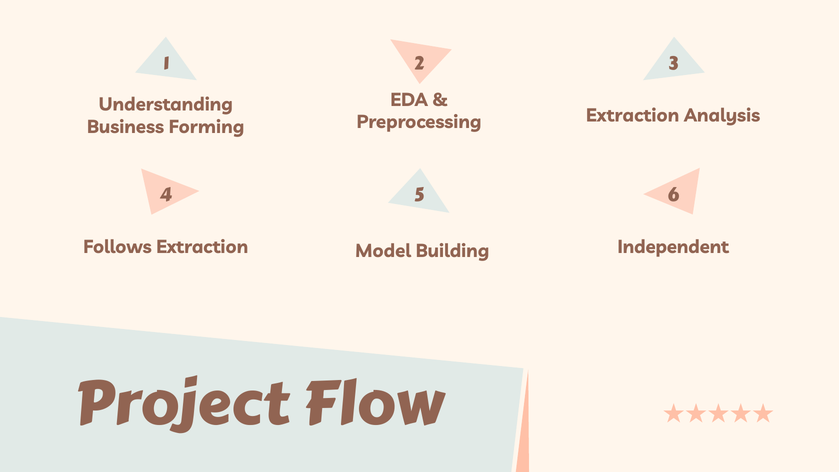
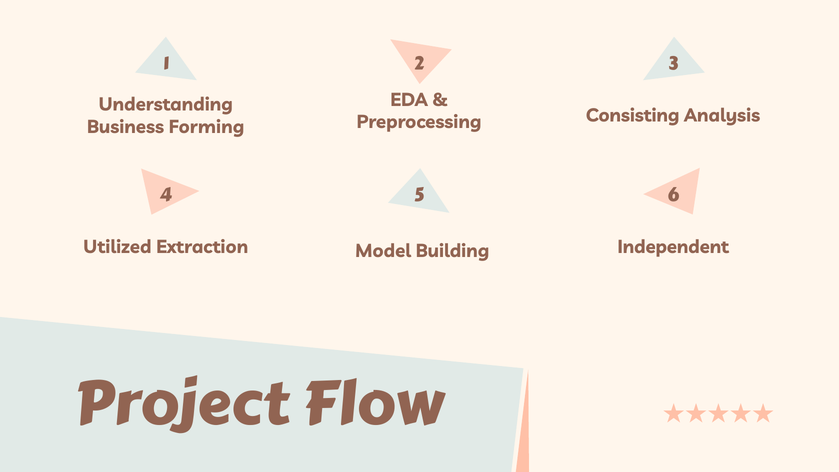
Extraction: Extraction -> Consisting (633, 116)
Follows: Follows -> Utilized (117, 247)
